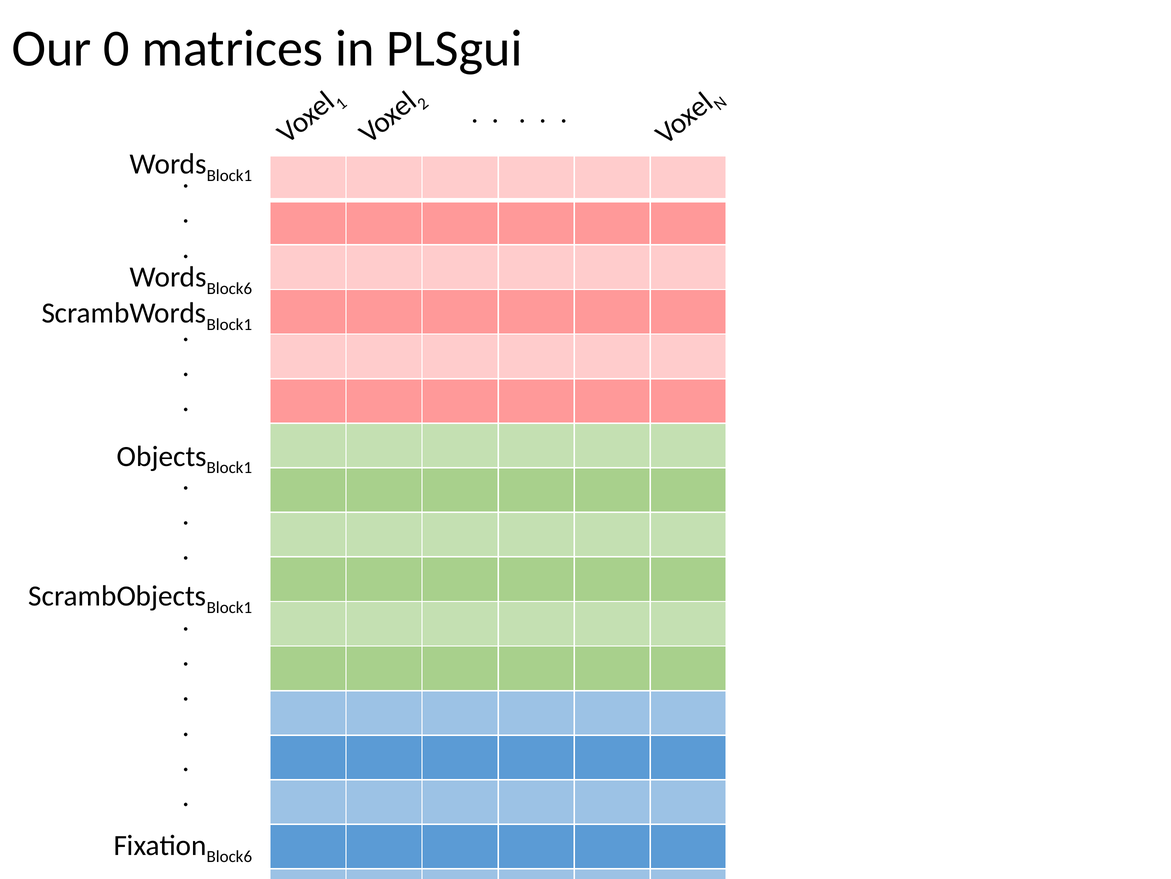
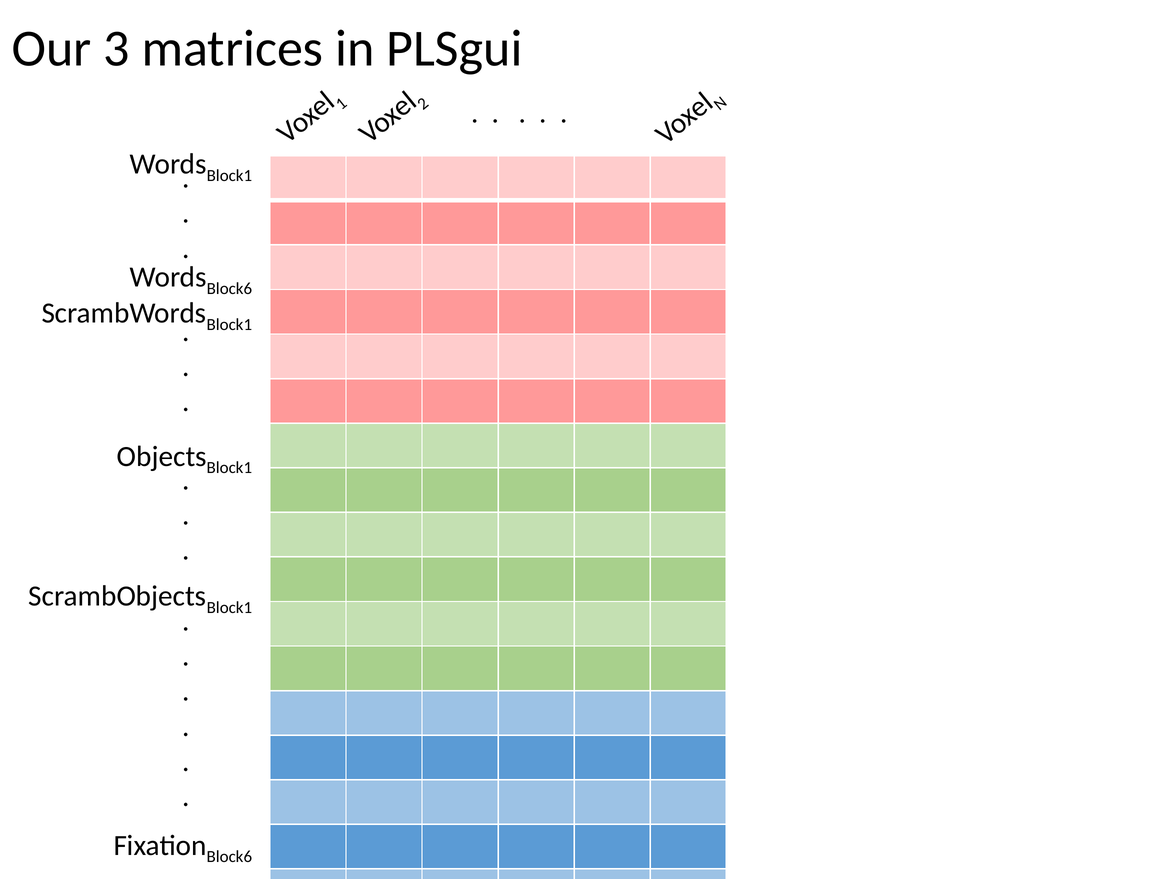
0: 0 -> 3 (116, 49)
